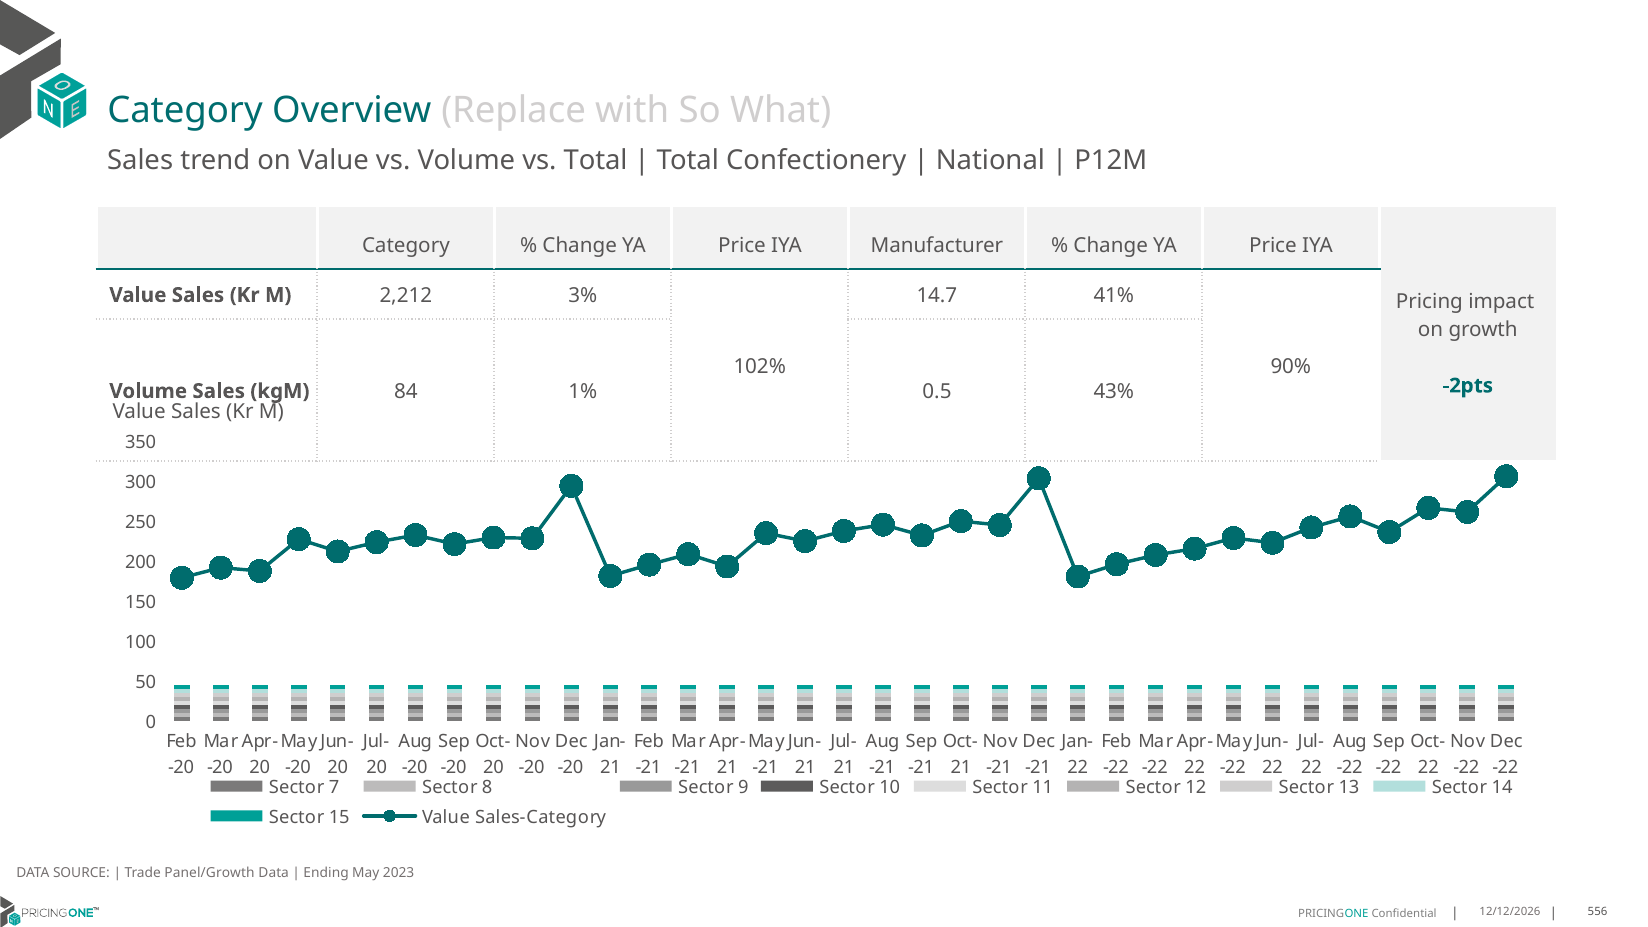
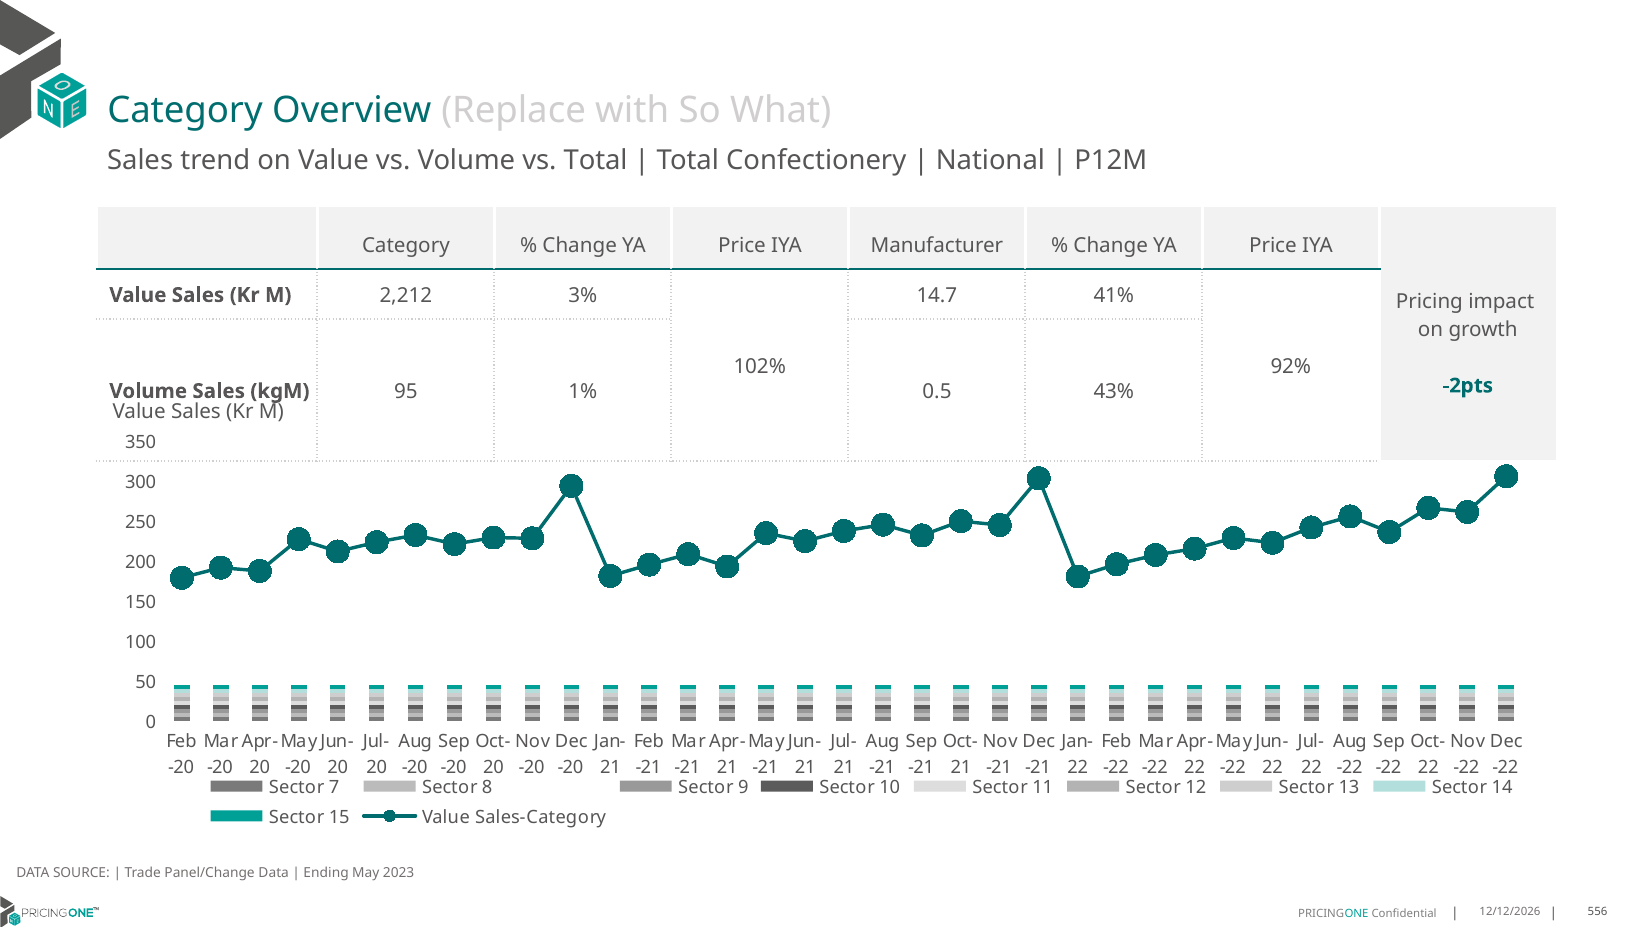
90%: 90% -> 92% (1291, 367)
84: 84 -> 95 (406, 392)
Panel/Growth: Panel/Growth -> Panel/Change (210, 873)
